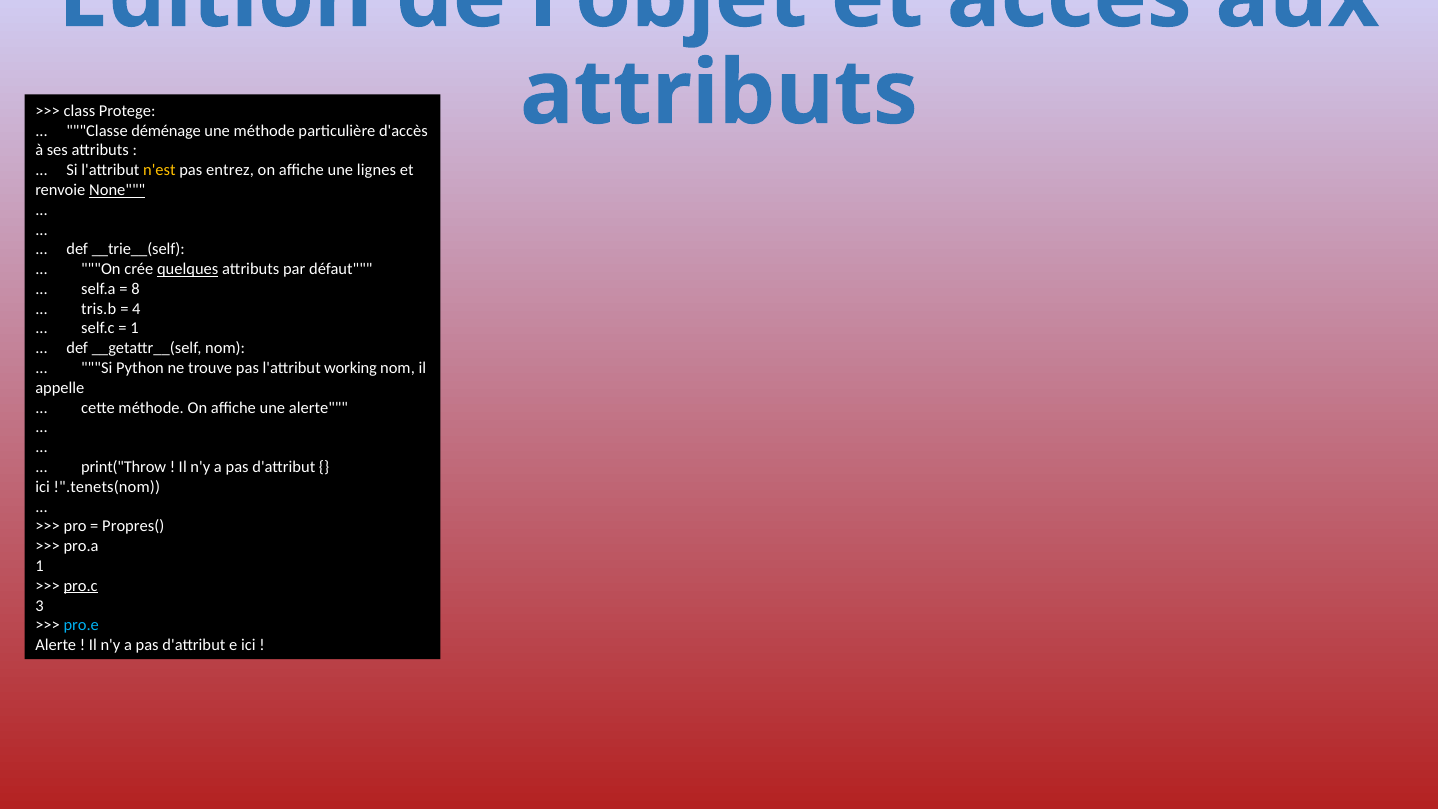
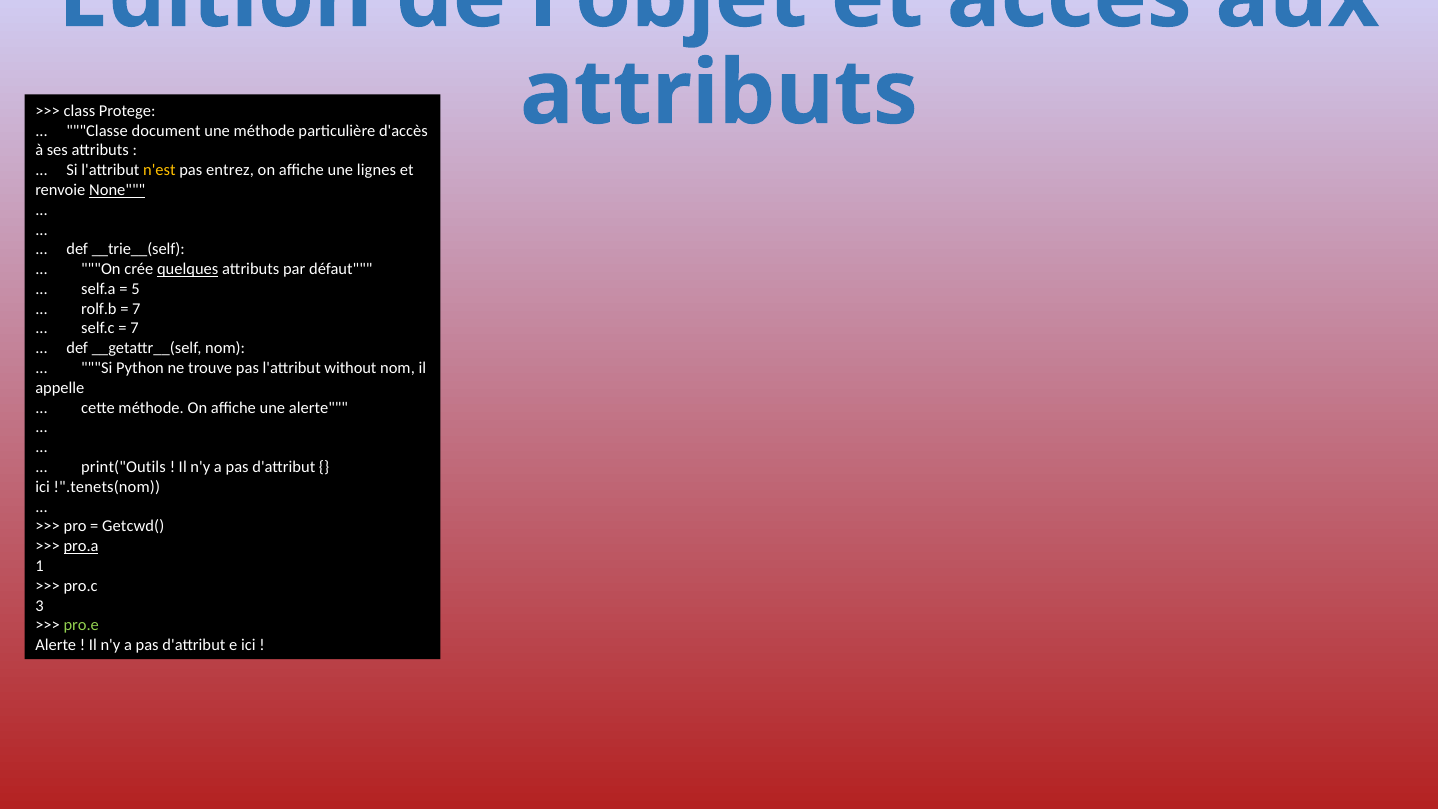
déménage: déménage -> document (166, 131)
8: 8 -> 5 (136, 289)
tris.b: tris.b -> rolf.b (99, 309)
4: 4 -> 7 (136, 309)
1: 1 -> 7 (135, 328)
working: working -> without (350, 368)
print("Throw: print("Throw -> print("Outils (123, 467)
Propres(: Propres( -> Getcwd( (133, 526)
pro.a underline: none -> present (81, 546)
pro.c underline: present -> none (81, 586)
pro.e colour: light blue -> light green (81, 625)
